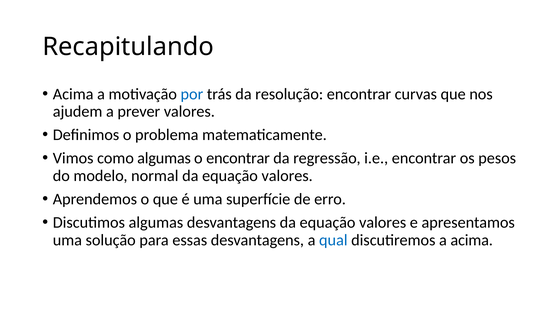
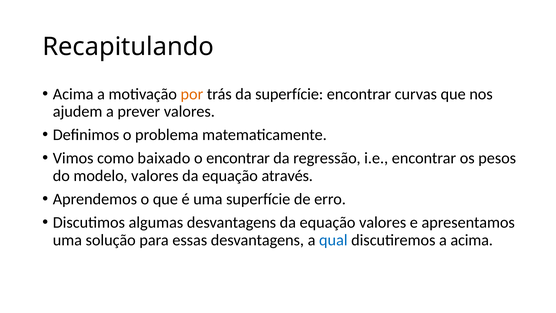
por colour: blue -> orange (192, 94)
da resolução: resolução -> superfície (289, 94)
como algumas: algumas -> baixado (164, 158)
modelo normal: normal -> valores (155, 176)
valores: valores -> através (287, 176)
